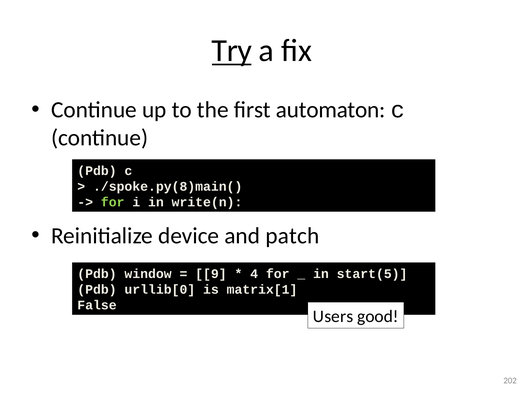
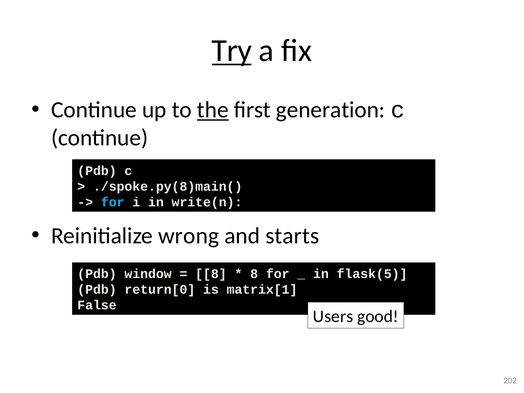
the underline: none -> present (213, 110)
automaton: automaton -> generation (331, 110)
for colour: light green -> light blue (113, 202)
device: device -> wrong (189, 236)
patch: patch -> starts (292, 236)
9: 9 -> 8 (211, 274)
4: 4 -> 8 (254, 274)
start(5: start(5 -> flask(5 (372, 274)
urllib[0: urllib[0 -> return[0 (160, 290)
